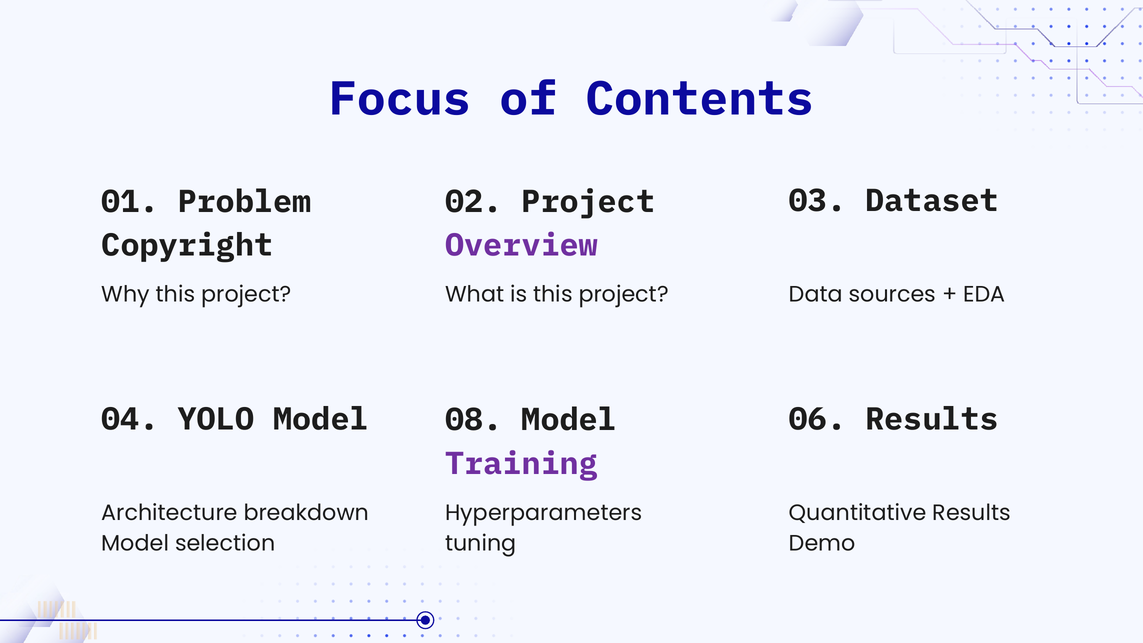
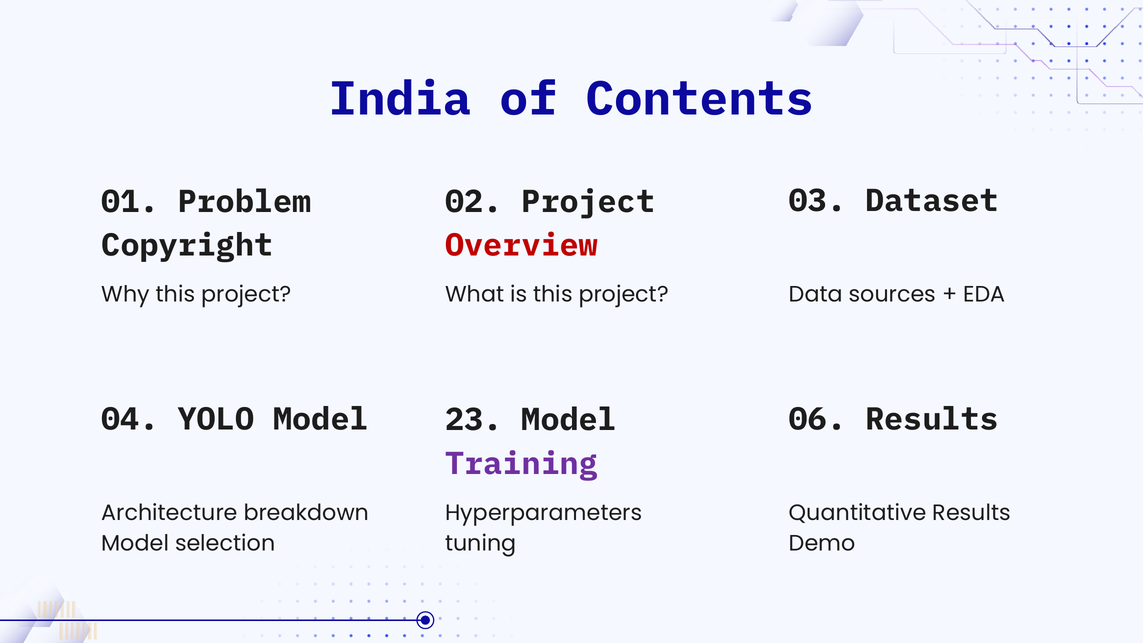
Focus: Focus -> India (400, 99)
Overview colour: purple -> red (522, 245)
08: 08 -> 23 (474, 420)
